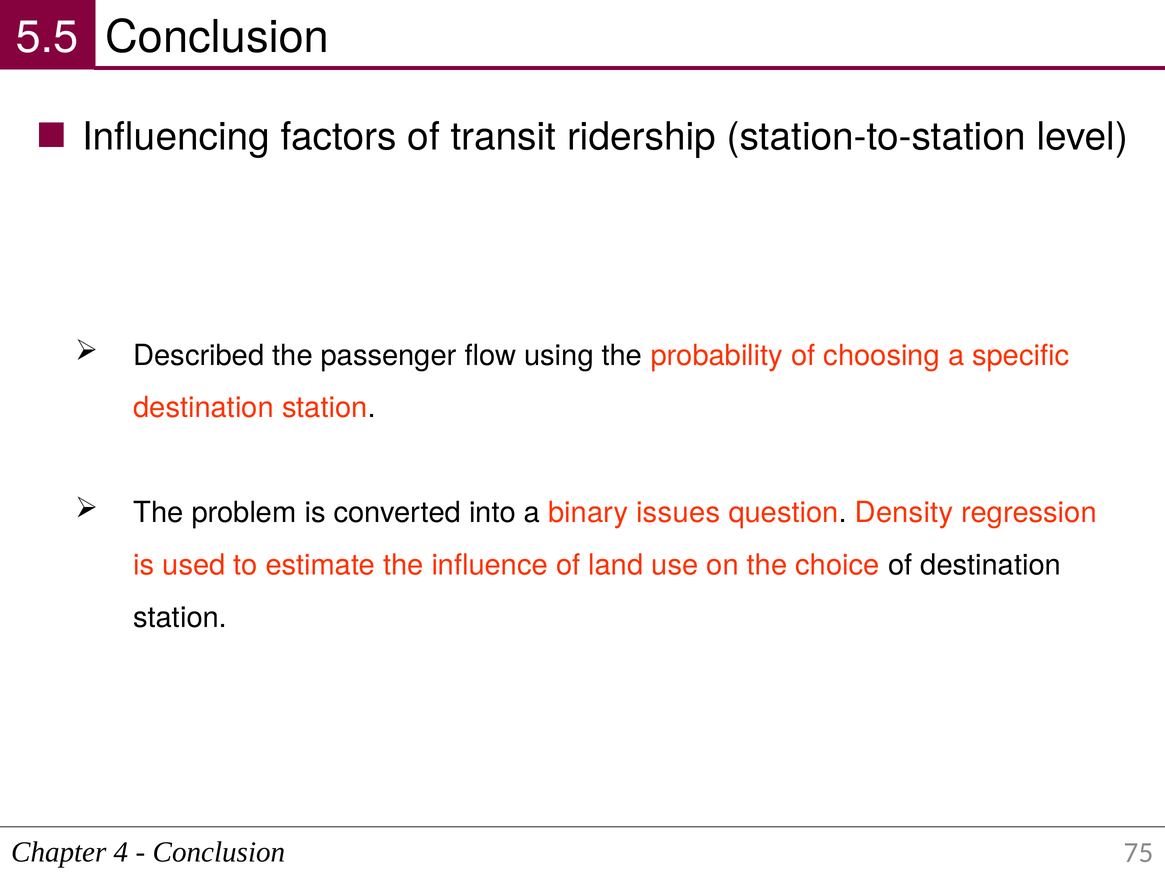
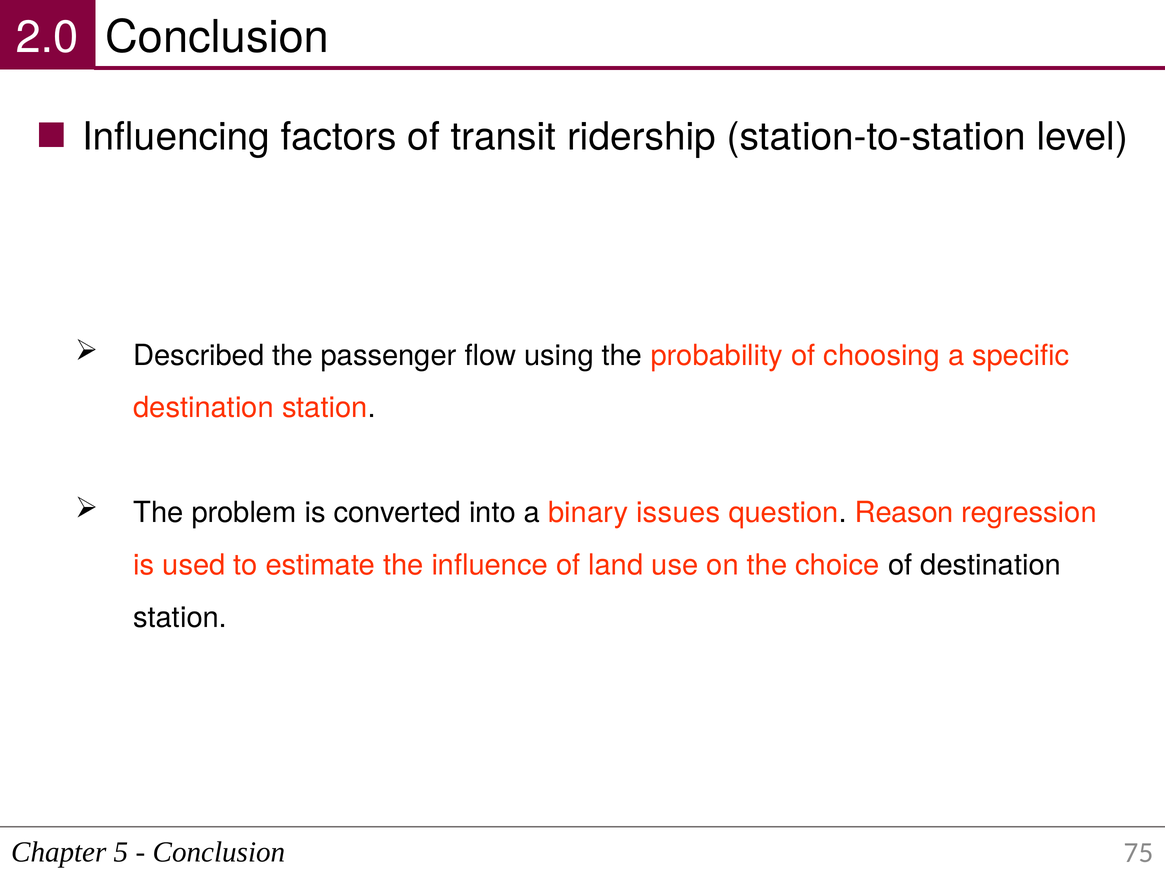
5.5: 5.5 -> 2.0 (47, 37)
Density: Density -> Reason (904, 513)
4: 4 -> 5 (121, 852)
